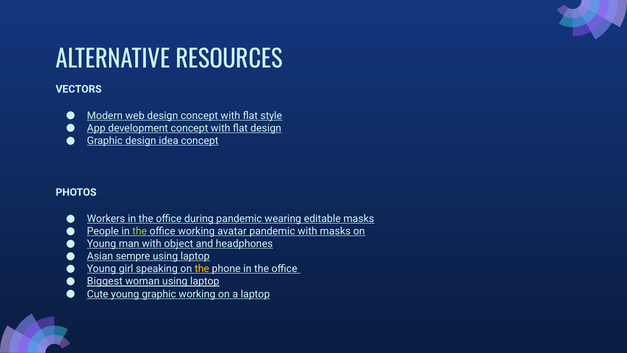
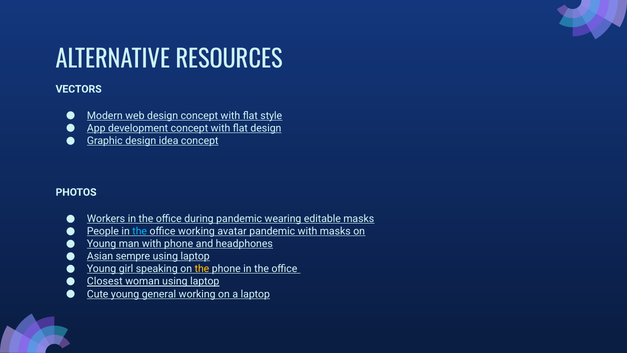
the colour: light green -> light blue (140, 231)
with object: object -> phone (179, 244)
Biggest: Biggest -> Closest (105, 281)
young graphic: graphic -> general (159, 294)
